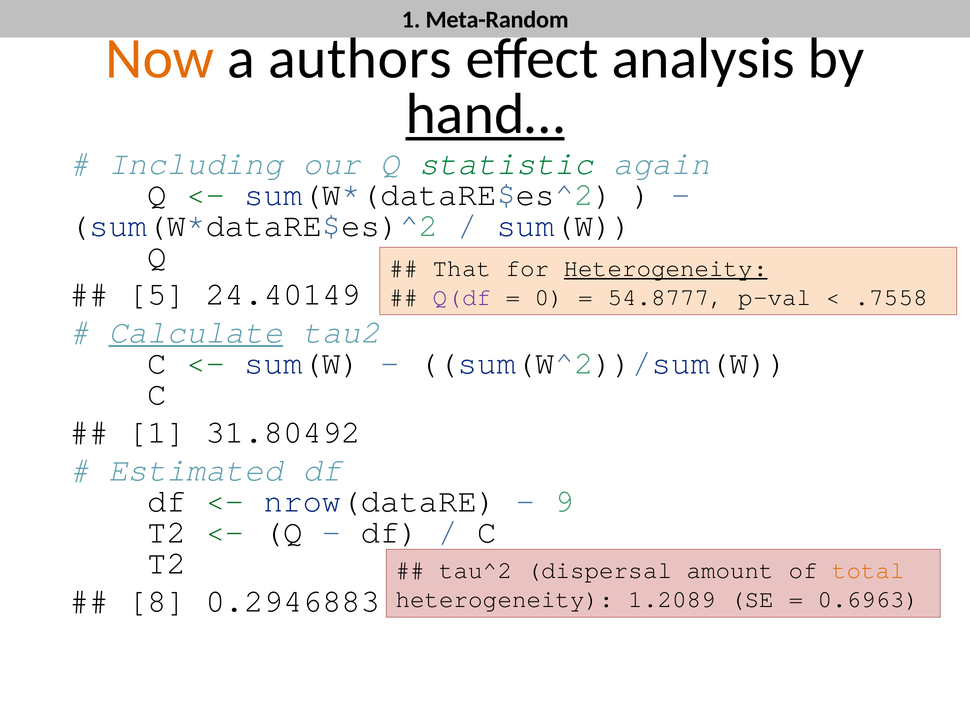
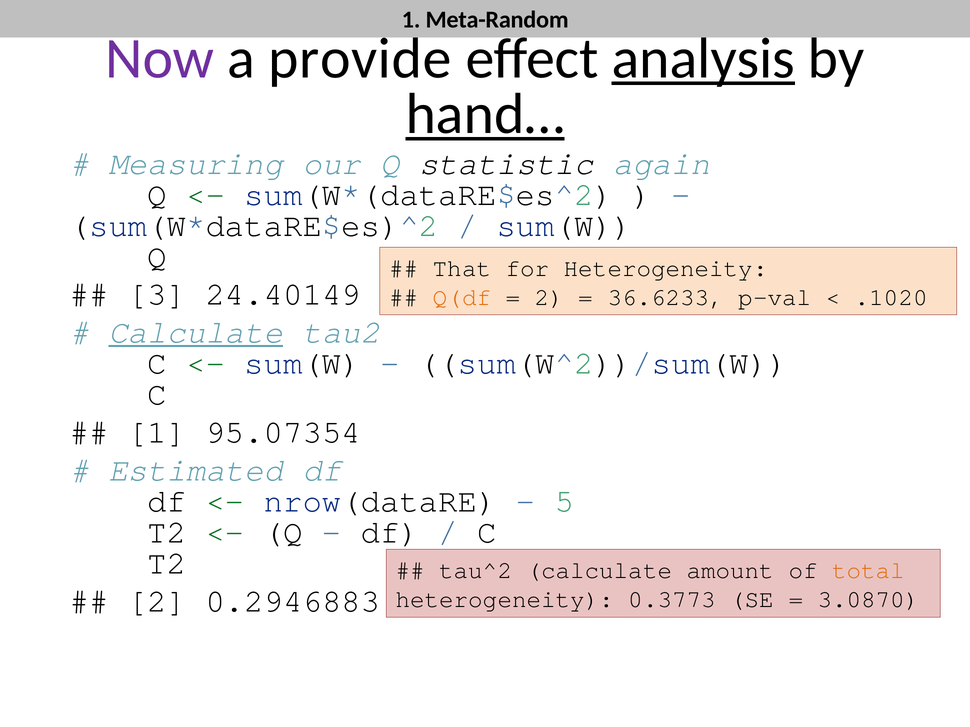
Now colour: orange -> purple (160, 58)
authors: authors -> provide (360, 58)
analysis underline: none -> present (703, 58)
Including: Including -> Measuring (196, 163)
statistic colour: green -> black (506, 163)
Heterogeneity underline: present -> none (666, 268)
5: 5 -> 3 (157, 295)
Q(df colour: purple -> orange (462, 297)
0: 0 -> 2 (549, 297)
54.8777: 54.8777 -> 36.6233 (666, 297)
.7558: .7558 -> .1020 (891, 297)
31.80492: 31.80492 -> 95.07354 (283, 432)
9: 9 -> 5 (564, 501)
tau^2 dispersal: dispersal -> calculate (599, 571)
8: 8 -> 2 (157, 601)
1.2089: 1.2089 -> 0.3773 (672, 600)
0.6963: 0.6963 -> 3.0870 (869, 600)
